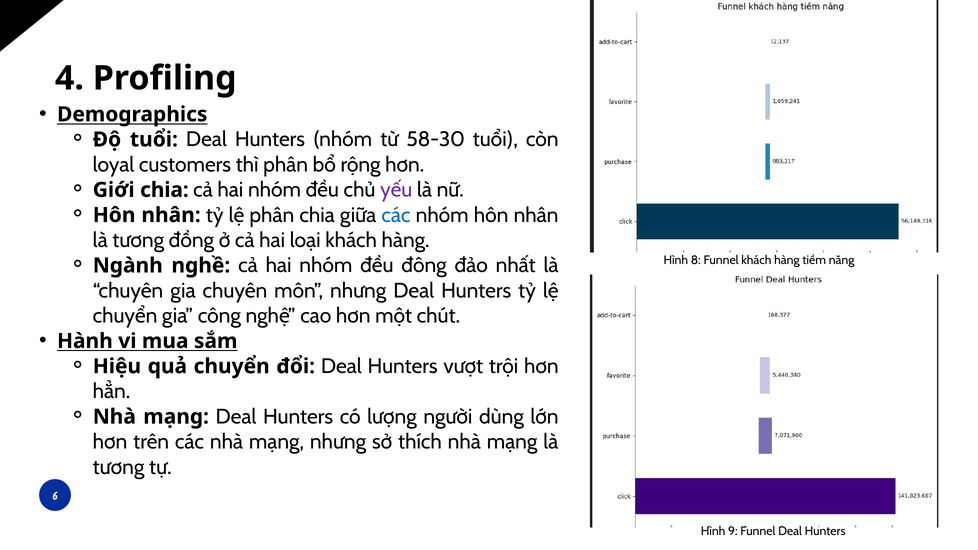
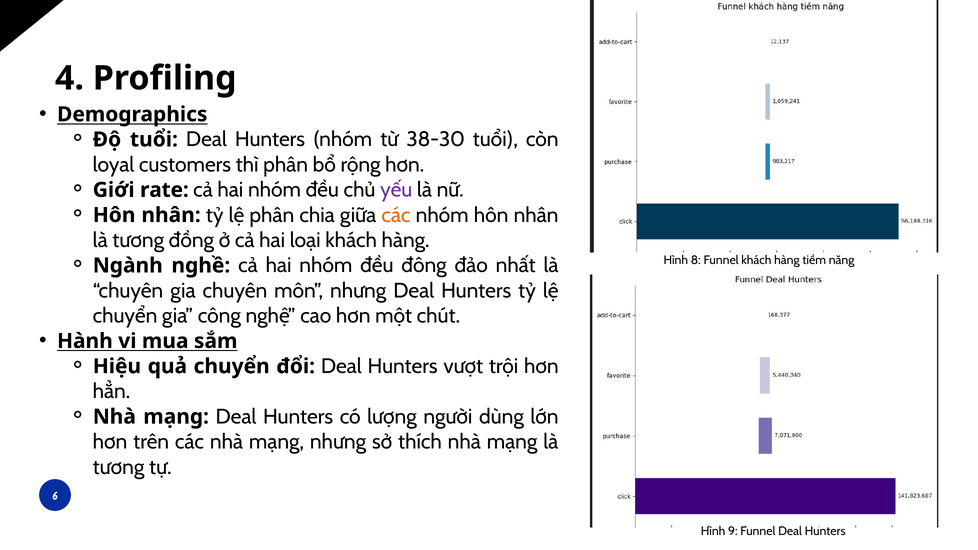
58-30: 58-30 -> 38-30 (436, 140)
Giới chia: chia -> rate (164, 190)
các colour: blue -> orange (396, 215)
